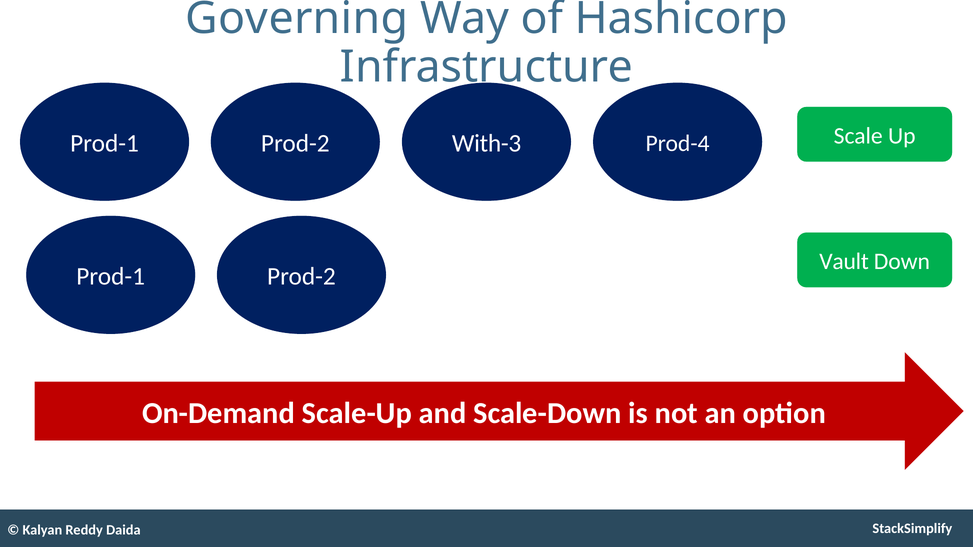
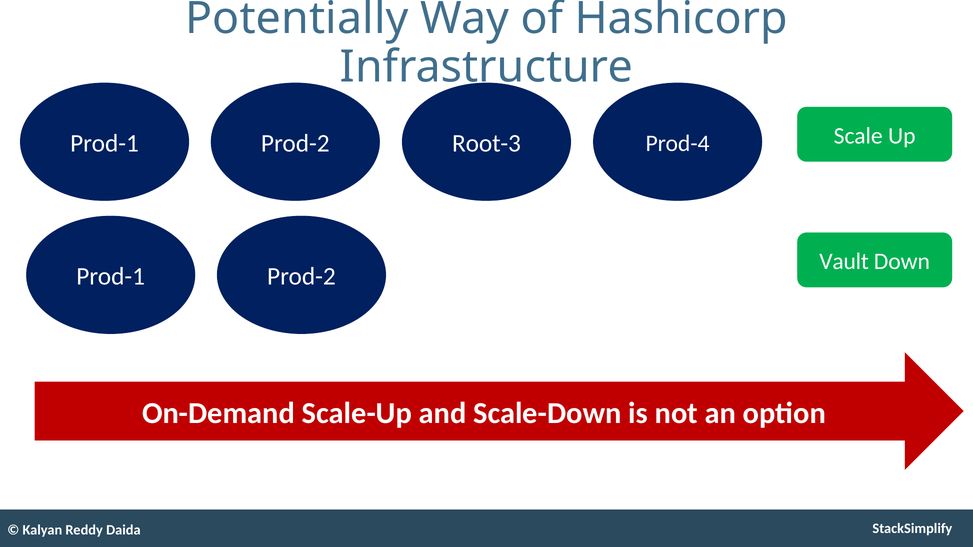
Governing: Governing -> Potentially (297, 19)
With-3: With-3 -> Root-3 (487, 144)
